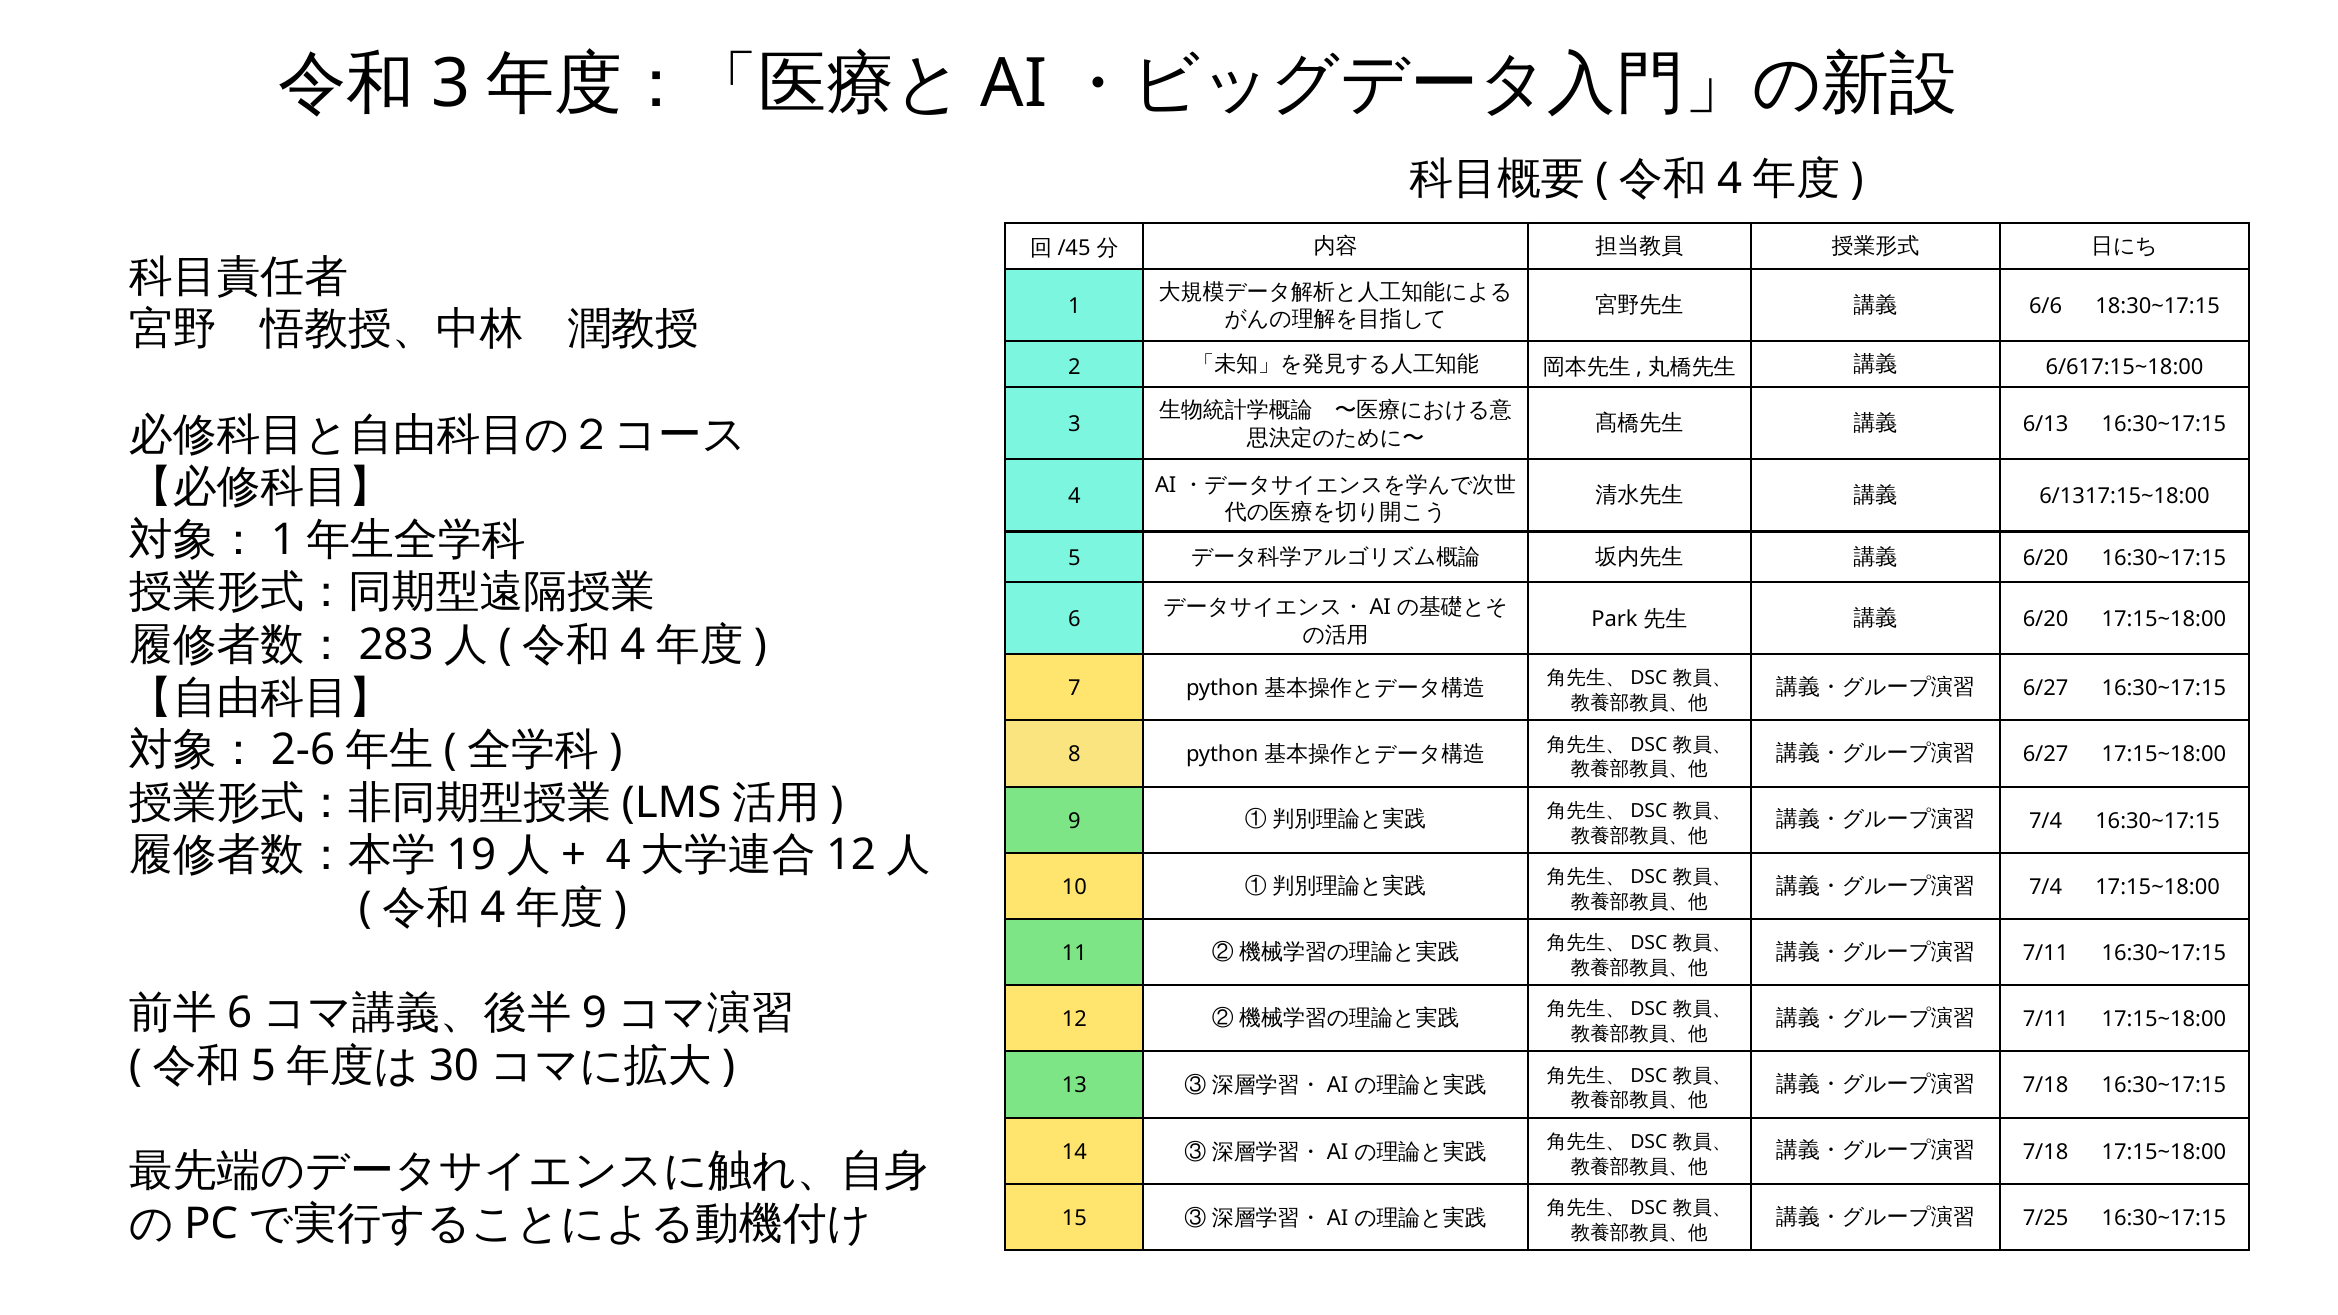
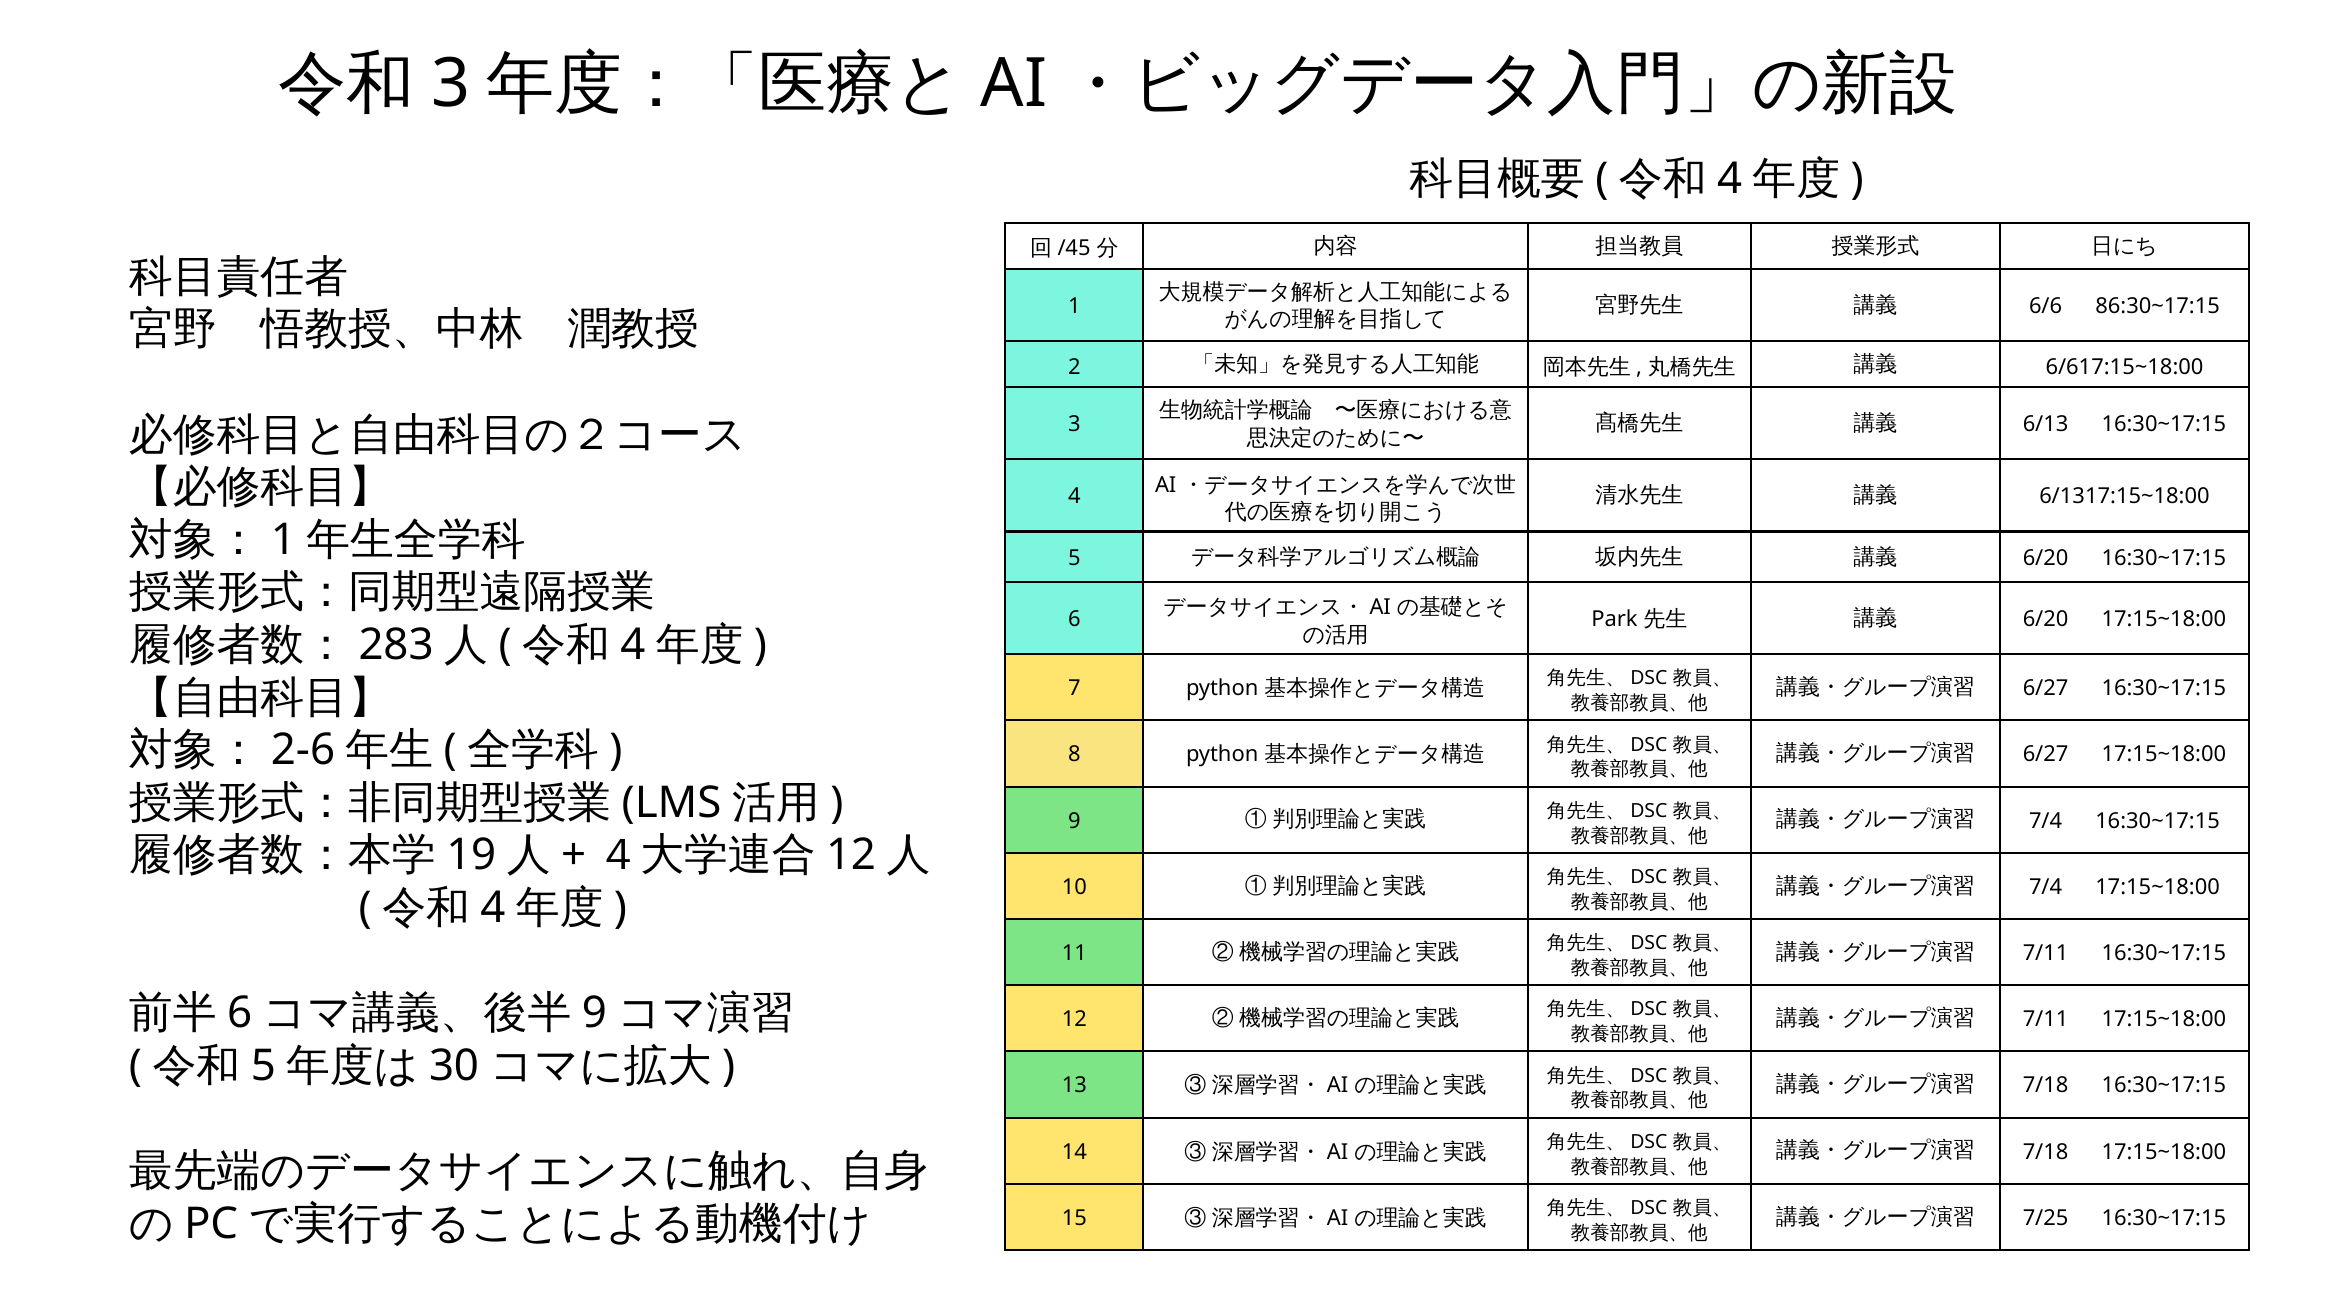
18:30~17:15: 18:30~17:15 -> 86:30~17:15 (2158, 306)
